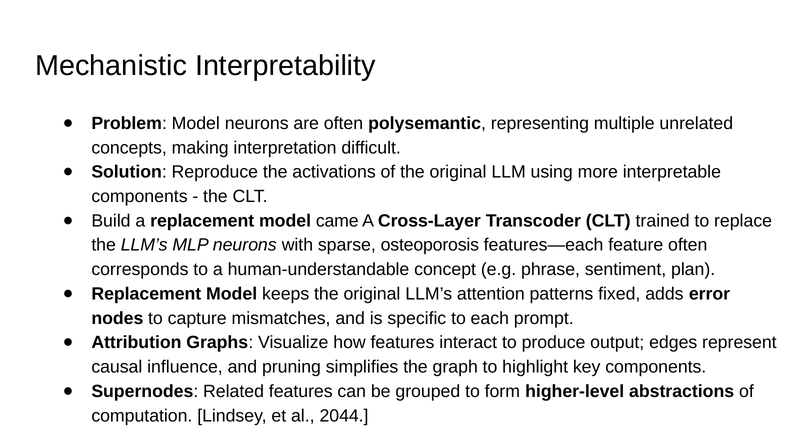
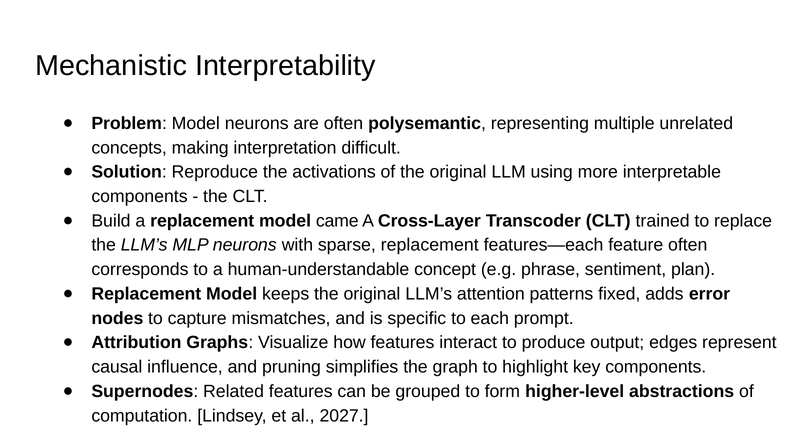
sparse osteoporosis: osteoporosis -> replacement (430, 245)
2044: 2044 -> 2027 (344, 416)
